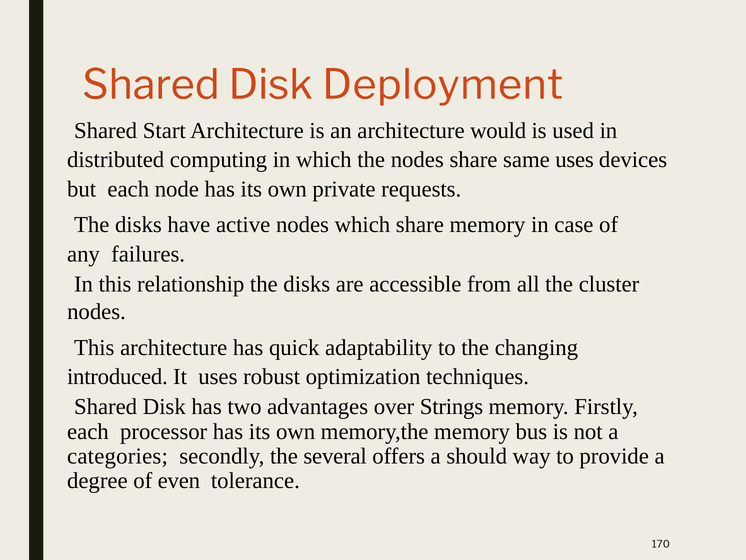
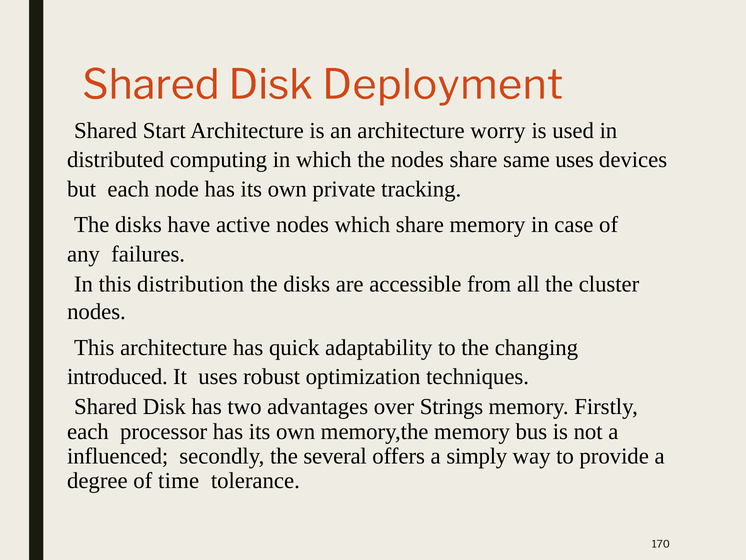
would: would -> worry (498, 130)
requests: requests -> tracking (421, 189)
relationship: relationship -> distribution (191, 284)
categories: categories -> influenced (118, 456)
should: should -> simply (477, 456)
even: even -> time (179, 480)
